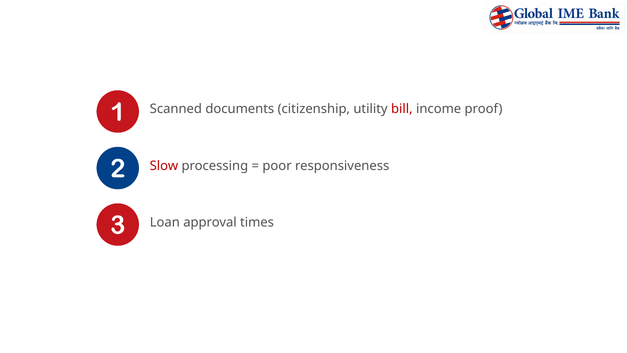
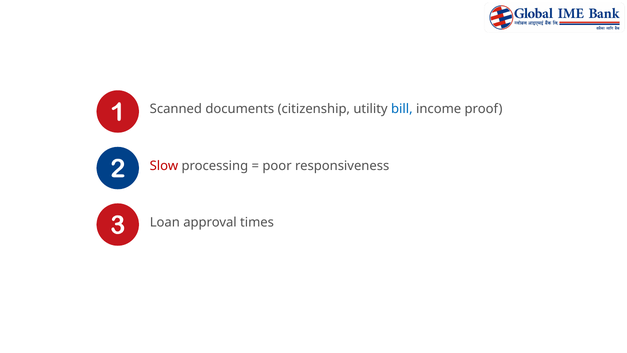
bill colour: red -> blue (402, 109)
